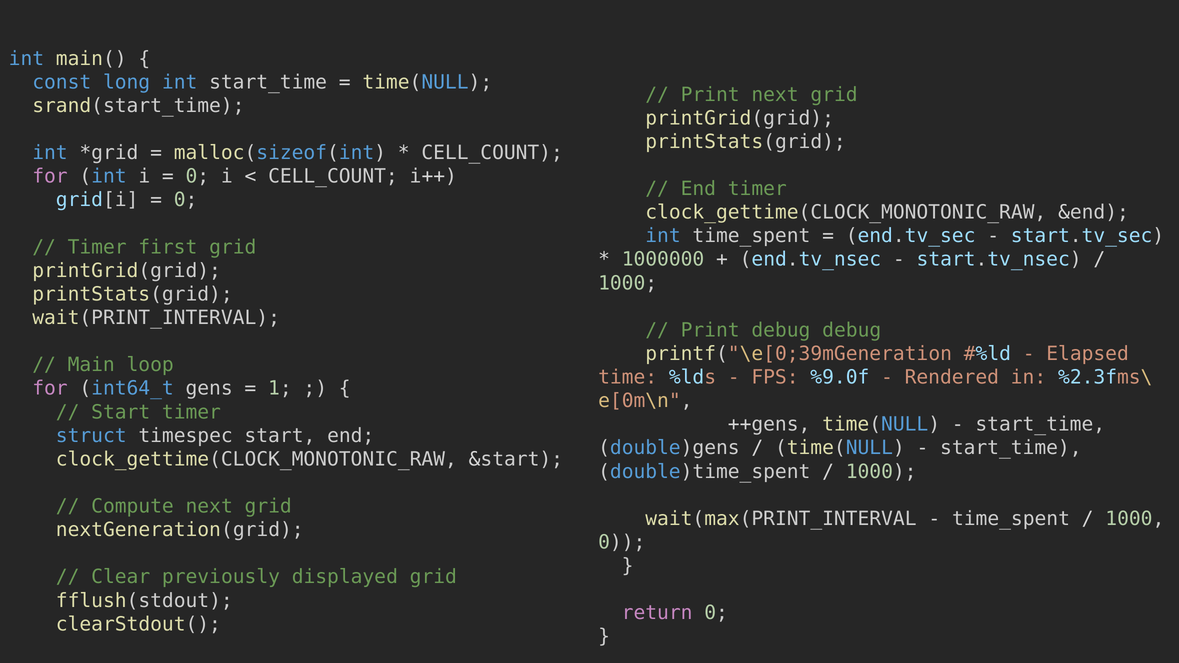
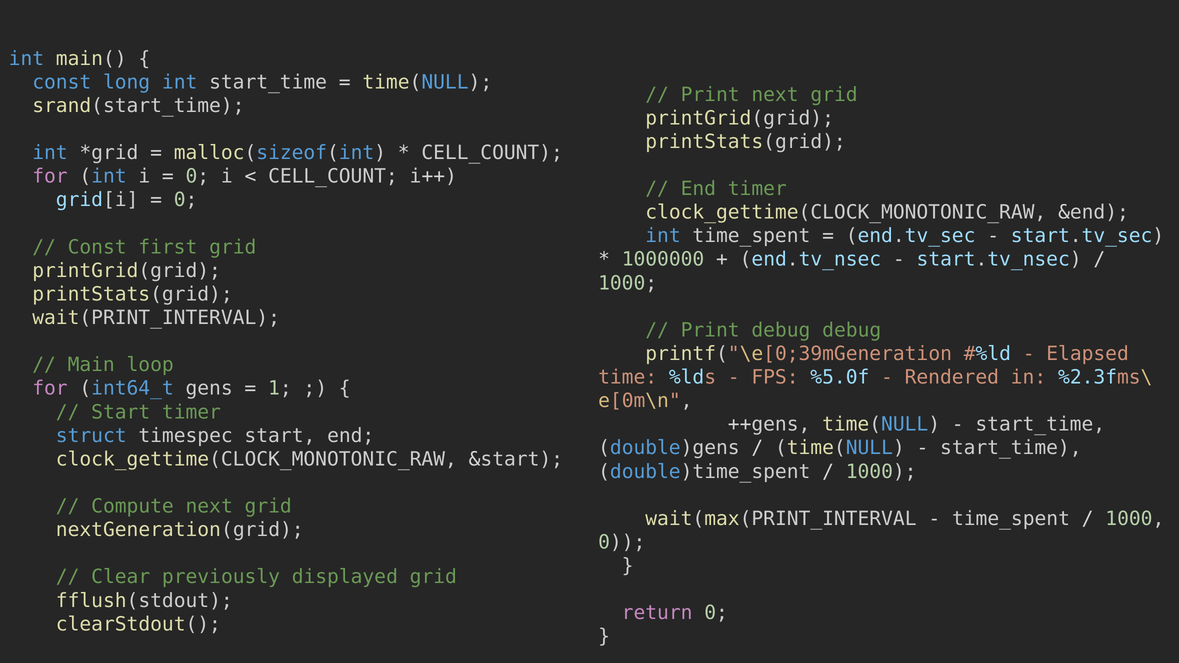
Timer: Timer -> Const (97, 247)
%9.0f: %9.0f -> %5.0f (840, 377)
